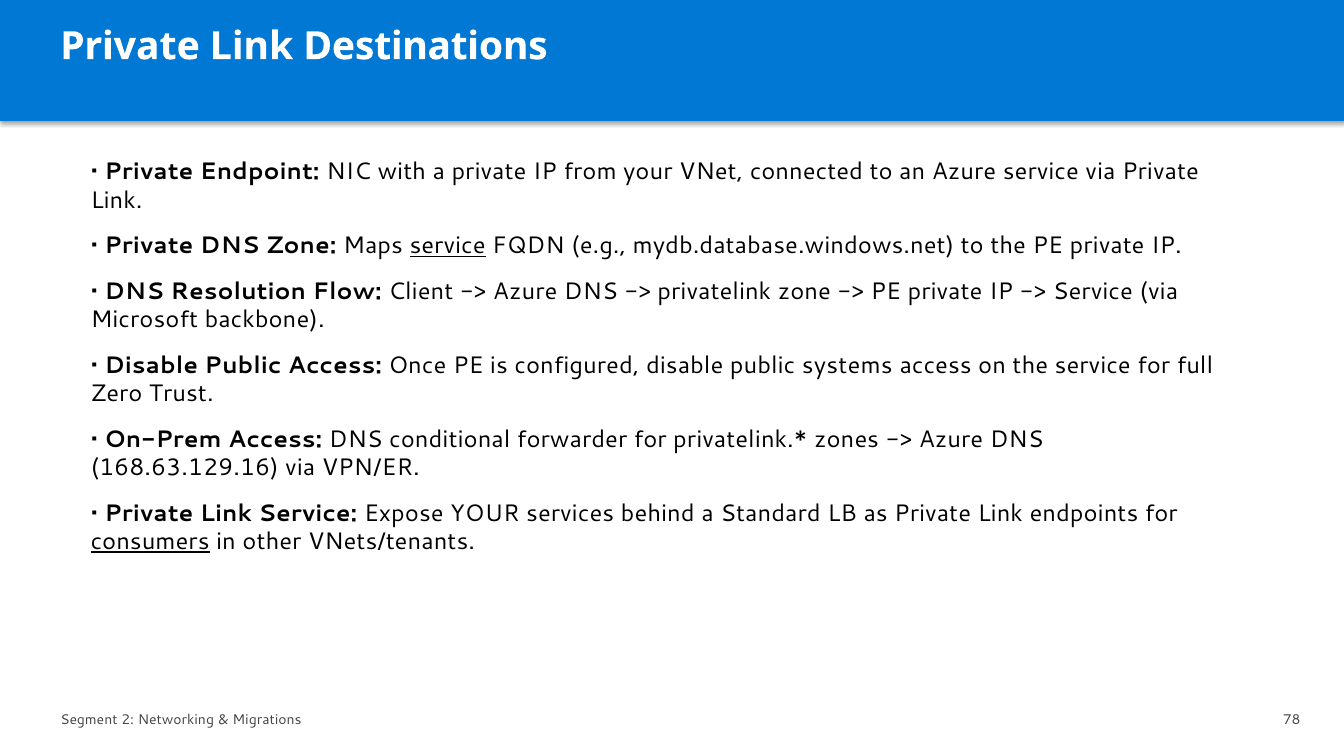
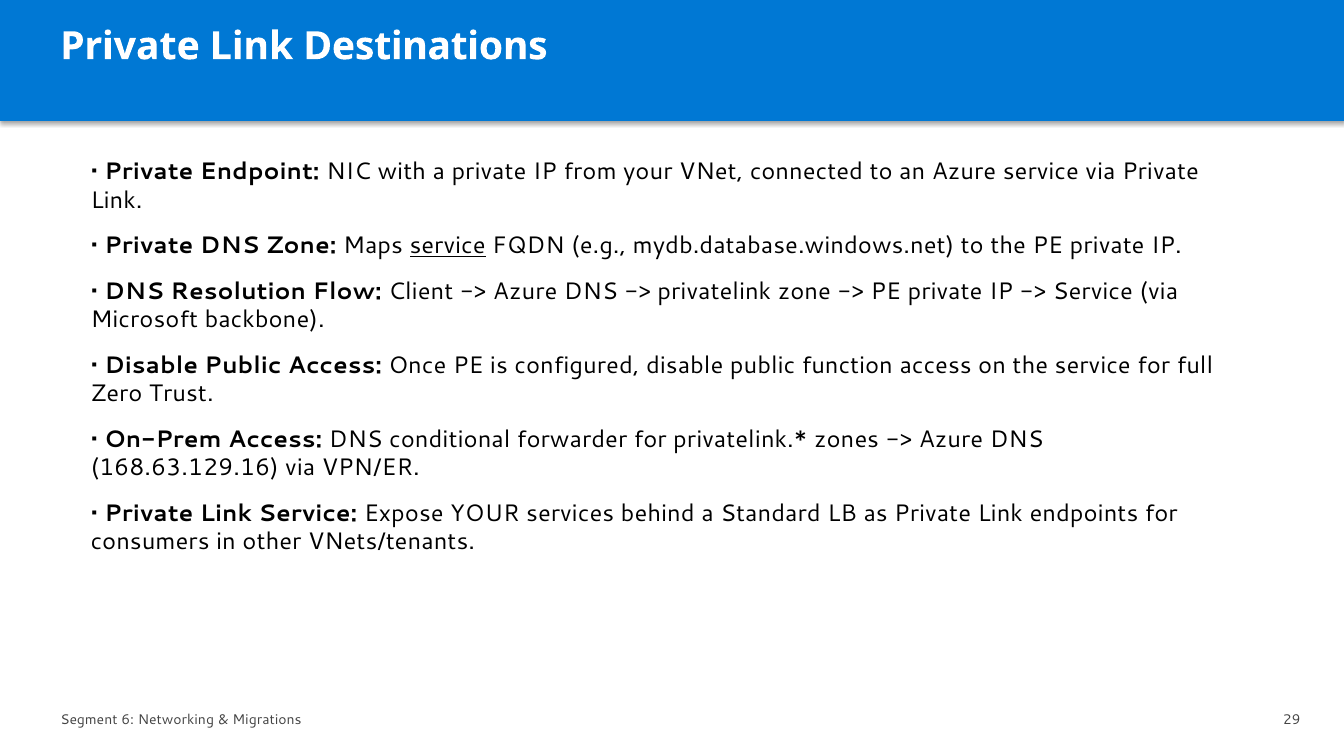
systems: systems -> function (847, 365)
consumers underline: present -> none (150, 542)
2: 2 -> 6 (128, 720)
78: 78 -> 29 (1292, 720)
